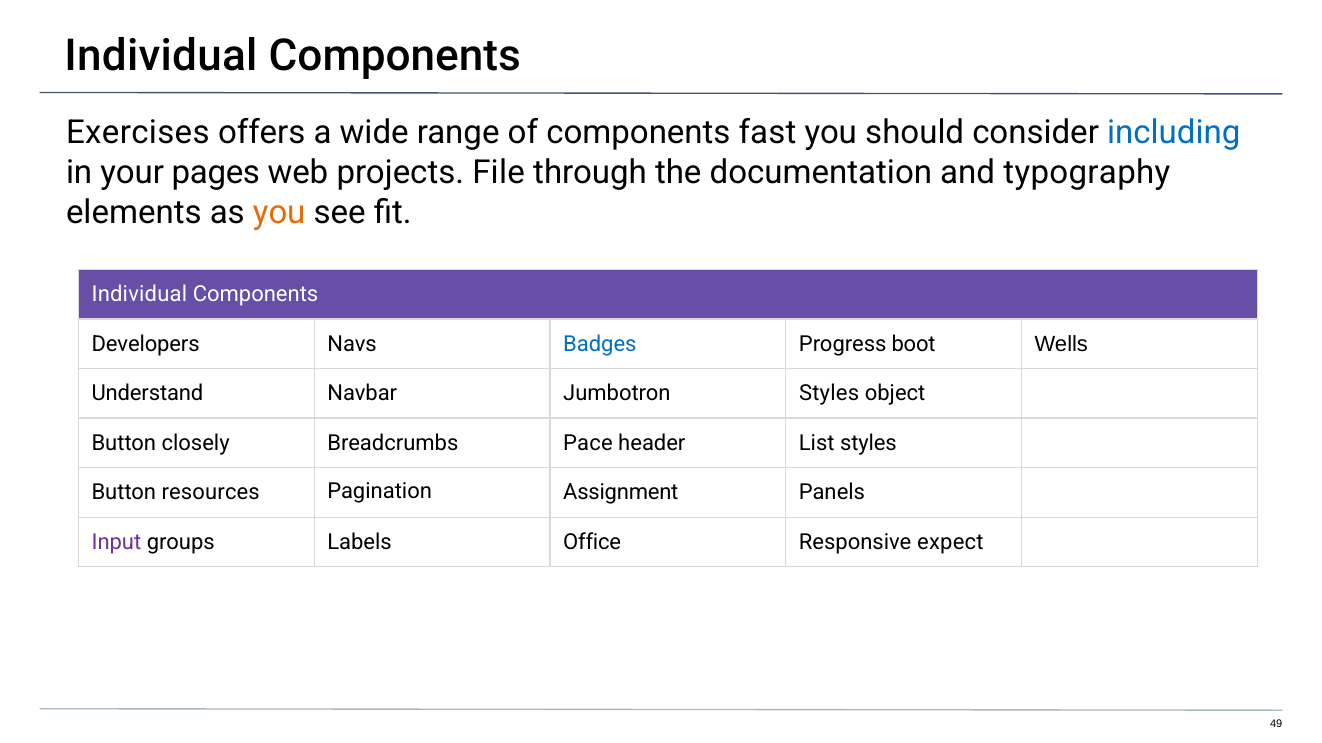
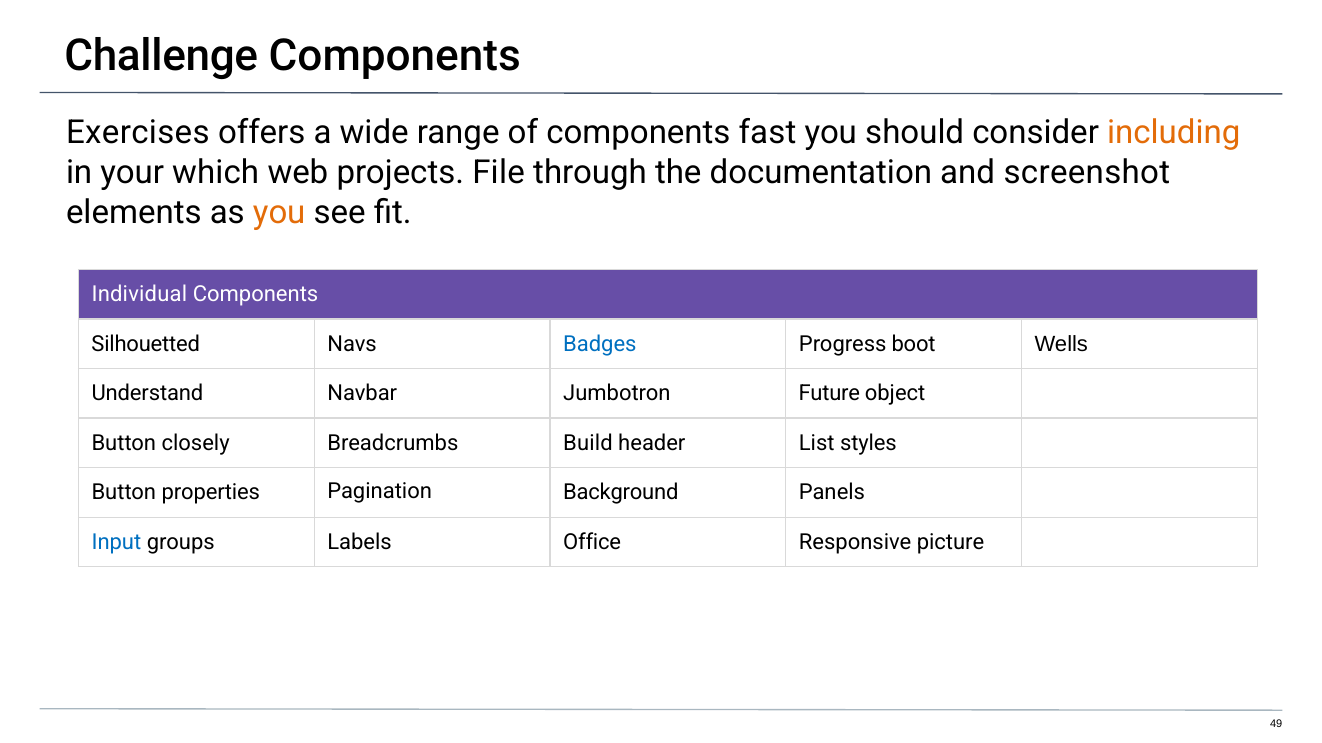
Individual: Individual -> Challenge (161, 56)
including colour: blue -> orange (1174, 133)
pages: pages -> which (216, 173)
typography: typography -> screenshot (1087, 173)
Developers: Developers -> Silhouetted (146, 344)
Jumbotron Styles: Styles -> Future (829, 394)
Pace: Pace -> Build (588, 444)
resources: resources -> properties (211, 493)
Assignment: Assignment -> Background (621, 493)
Input colour: purple -> blue (116, 543)
expect: expect -> picture (951, 543)
